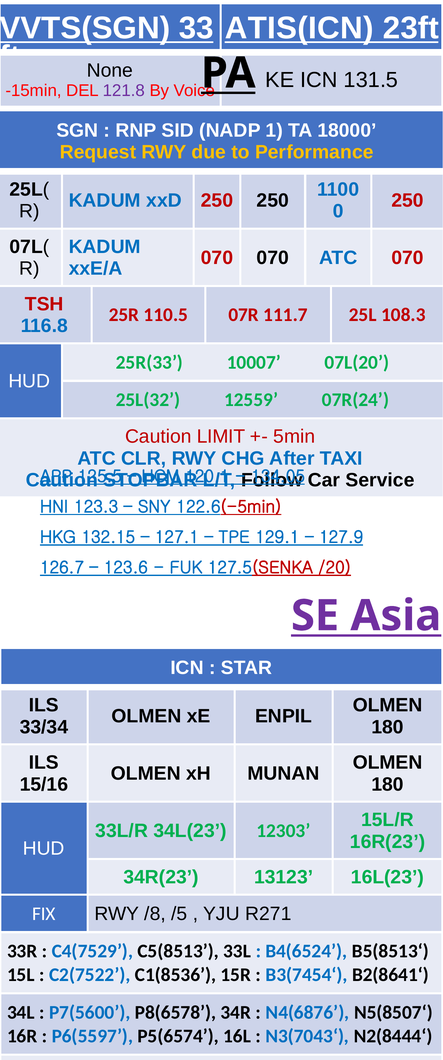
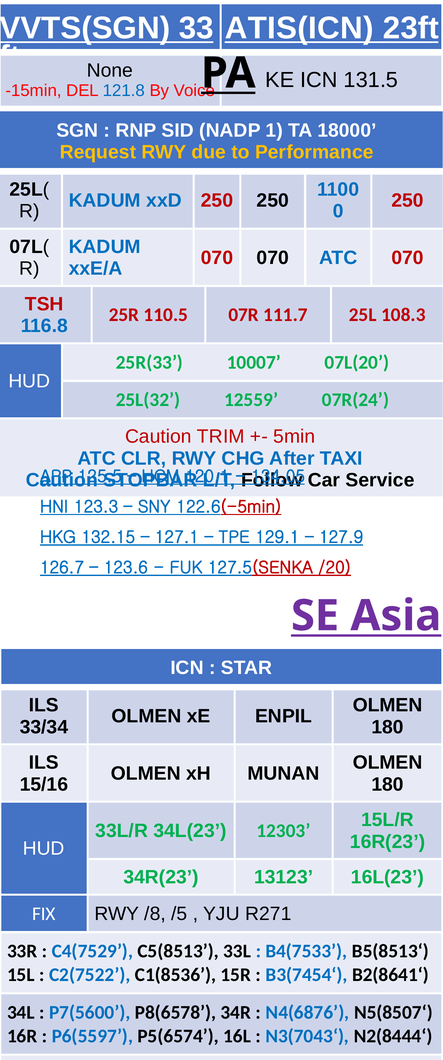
121.8 colour: purple -> blue (124, 91)
LIMIT: LIMIT -> TRIM (221, 436)
B4(6524: B4(6524 -> B4(7533 (306, 951)
